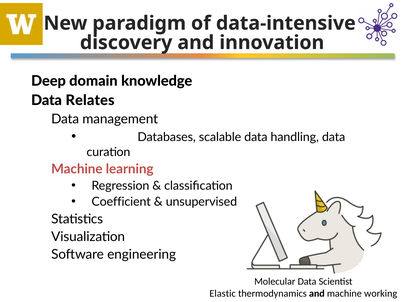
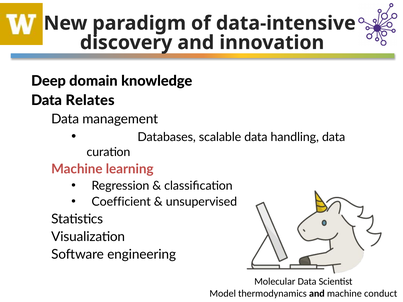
Elastic: Elastic -> Model (223, 294)
working: working -> conduct (381, 294)
